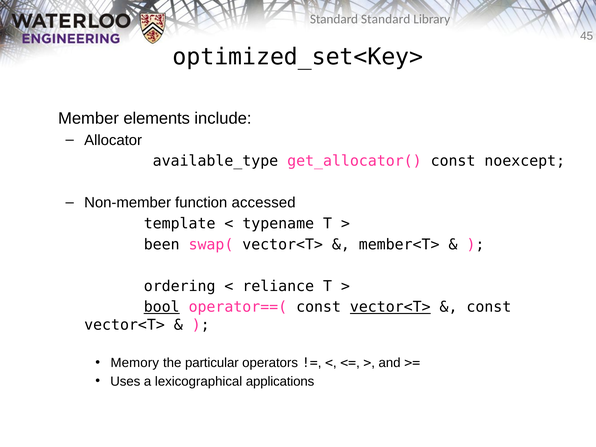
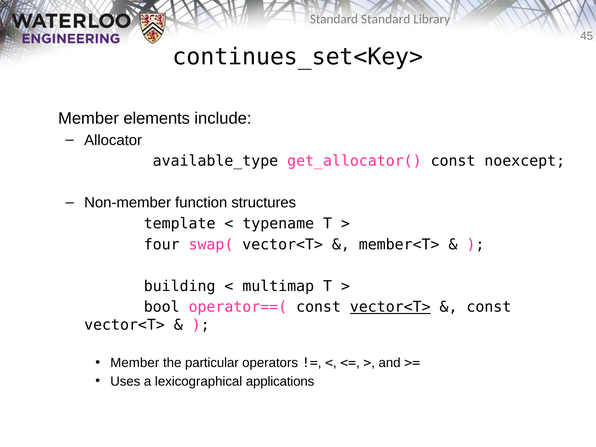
optimized_set<Key>: optimized_set<Key> -> continues_set<Key> (298, 57)
accessed: accessed -> structures (264, 203)
been: been -> four (162, 244)
ordering: ordering -> building (180, 286)
reliance: reliance -> multimap (278, 286)
bool underline: present -> none (162, 307)
Memory: Memory -> Member (135, 363)
